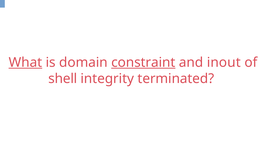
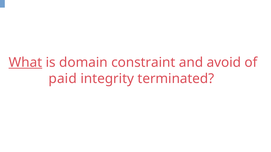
constraint underline: present -> none (143, 63)
inout: inout -> avoid (224, 63)
shell: shell -> paid (63, 79)
